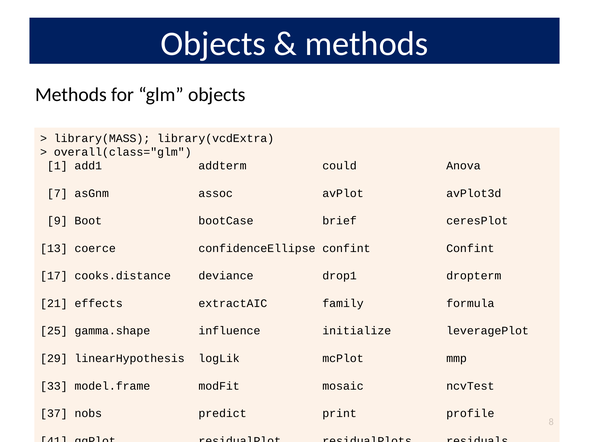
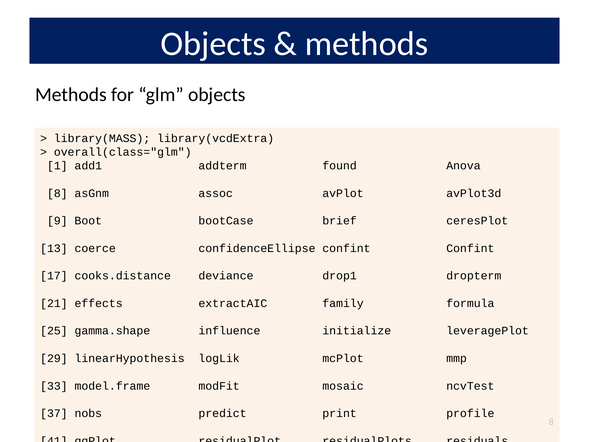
could: could -> found (340, 166)
7: 7 -> 8 (57, 193)
